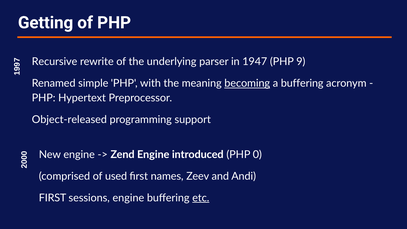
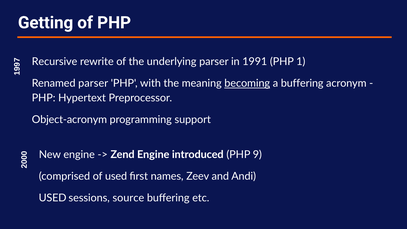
1947: 1947 -> 1991 (255, 62)
PHP 9: 9 -> 1 (301, 62)
Renamed simple: simple -> parser (93, 83)
Object-released: Object-released -> Object-acronym (69, 120)
PHP 0: 0 -> 9 (257, 155)
FIRST: FIRST -> USED (53, 198)
sessions engine: engine -> source (128, 198)
etc underline: present -> none (201, 198)
